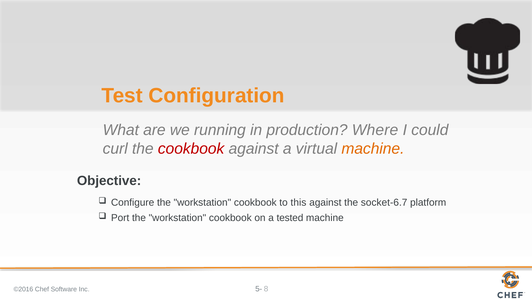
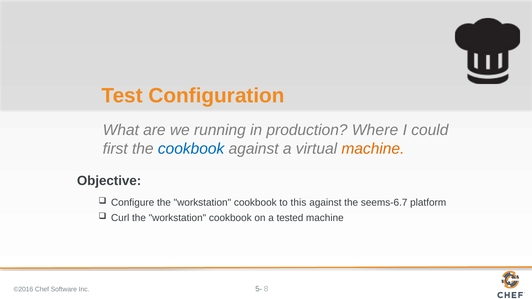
curl: curl -> first (115, 149)
cookbook colour: red -> blue (191, 149)
socket-6.7: socket-6.7 -> seems-6.7 (384, 203)
Port: Port -> Curl (120, 218)
